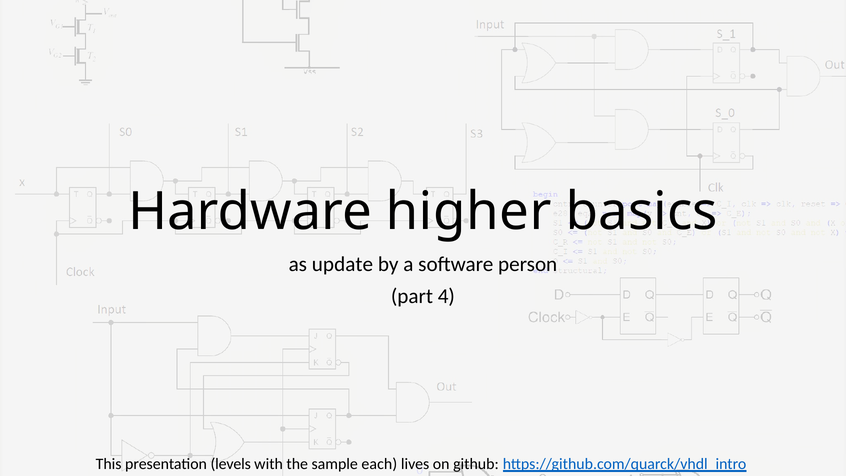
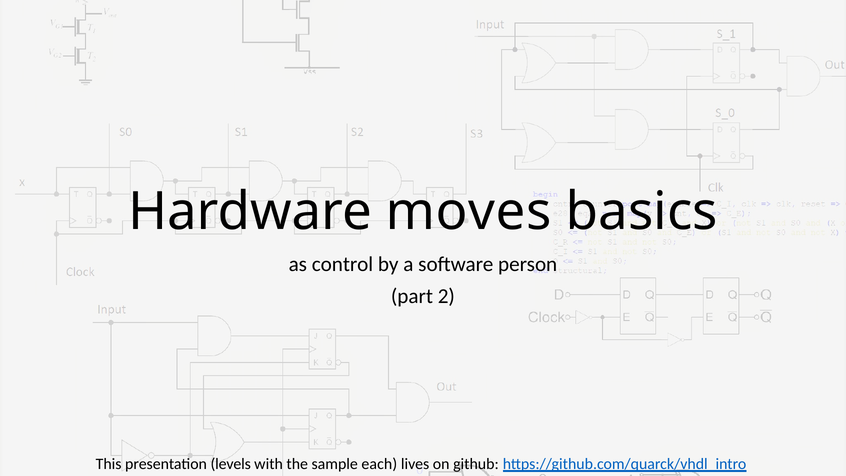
higher: higher -> moves (469, 211)
update: update -> control (343, 264)
4: 4 -> 2 (446, 296)
